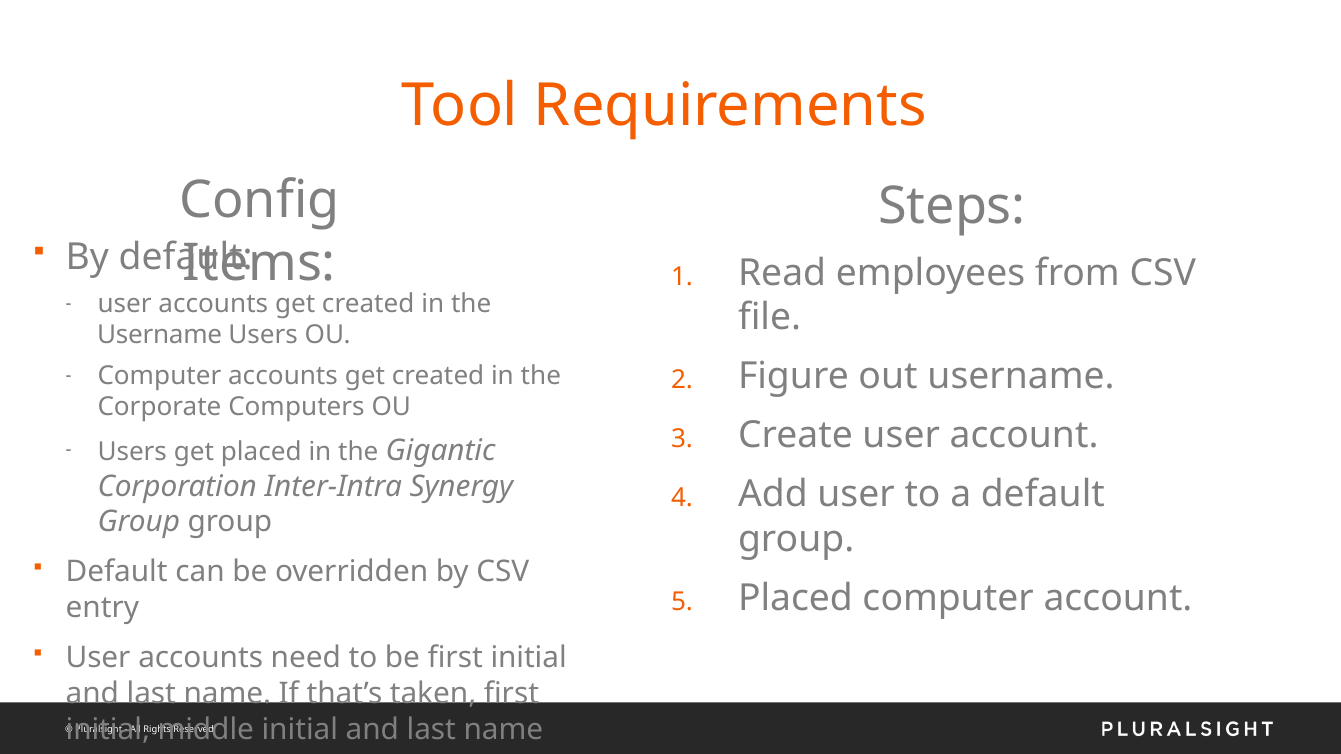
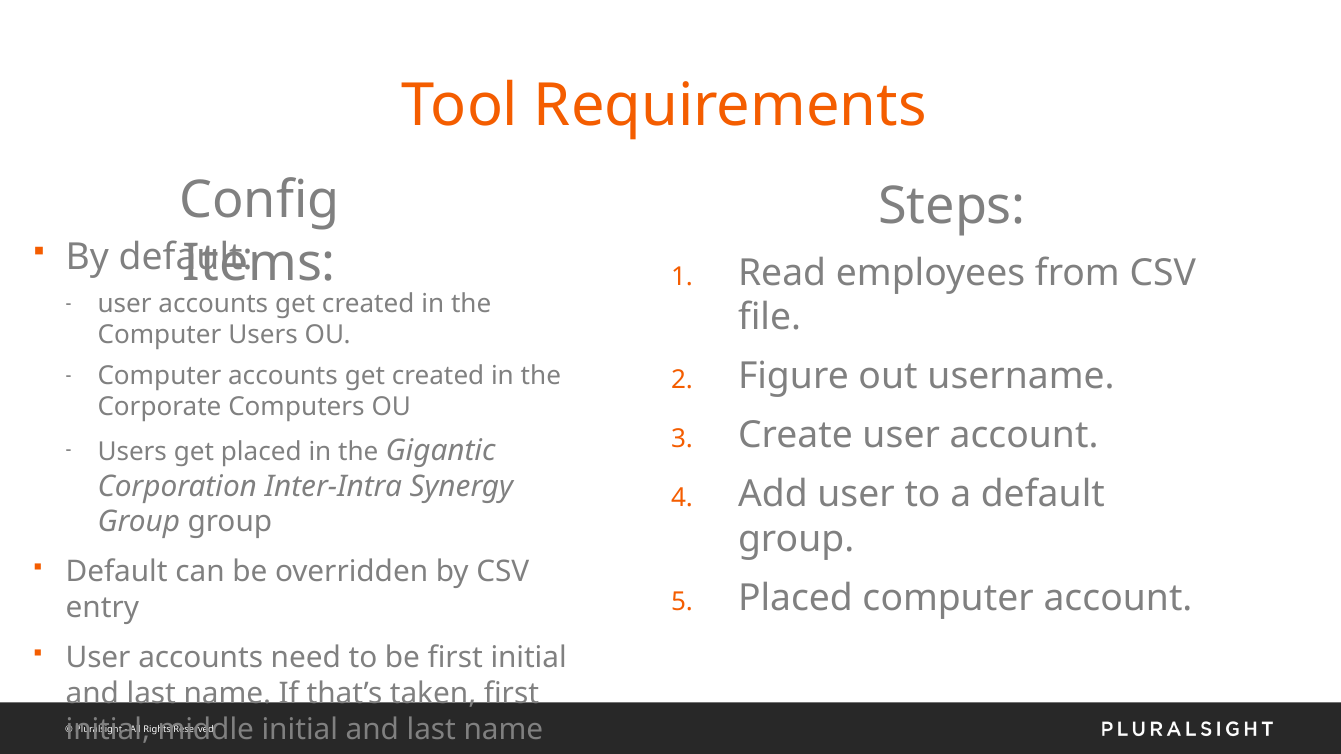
Username: Username -> Computer (159, 335)
